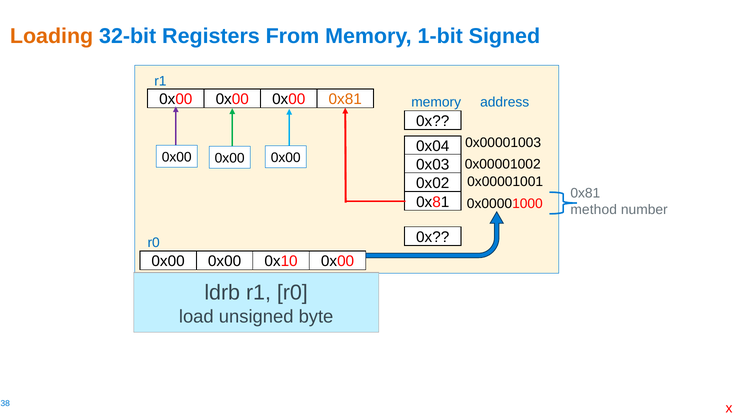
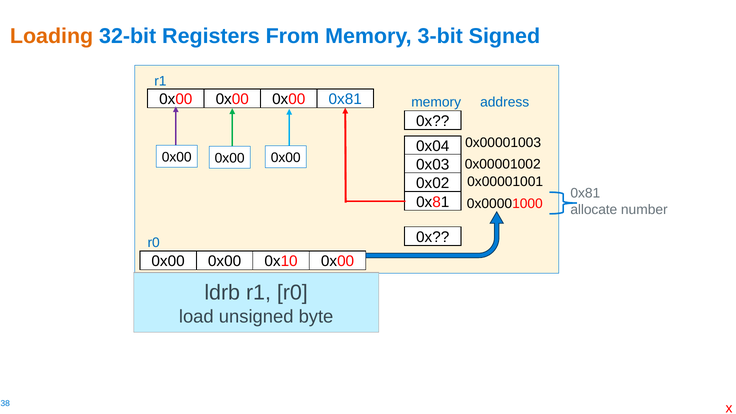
1-bit: 1-bit -> 3-bit (440, 36)
0x81 colour: orange -> blue (345, 99)
method: method -> allocate (594, 210)
